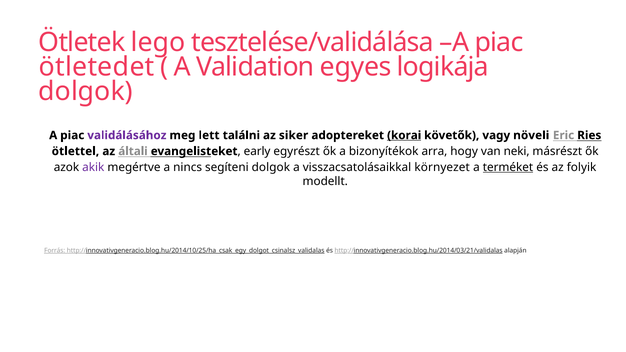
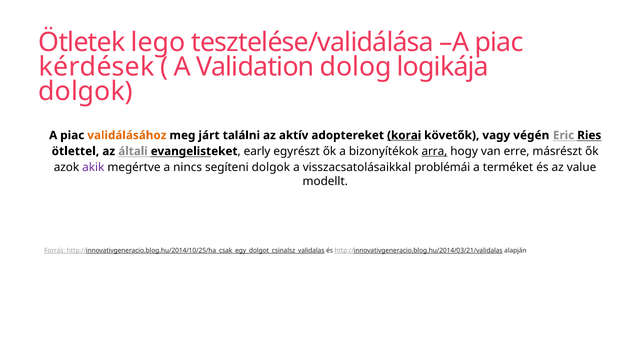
ötletedet: ötletedet -> kérdések (97, 67)
egyes: egyes -> dolog (356, 67)
validálásához colour: purple -> orange (127, 135)
lett: lett -> járt (209, 135)
siker: siker -> aktív (294, 135)
növeli: növeli -> végén (531, 135)
arra underline: none -> present (434, 151)
neki: neki -> erre (517, 151)
környezet: környezet -> problémái (442, 167)
terméket underline: present -> none (508, 167)
folyik: folyik -> value (582, 167)
